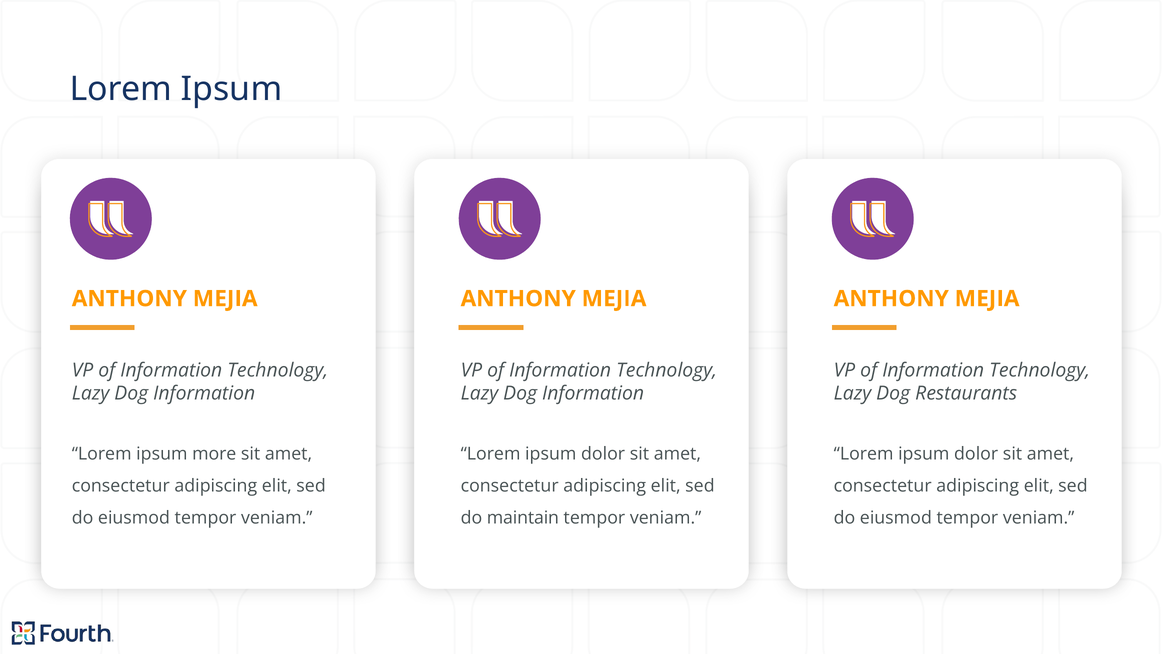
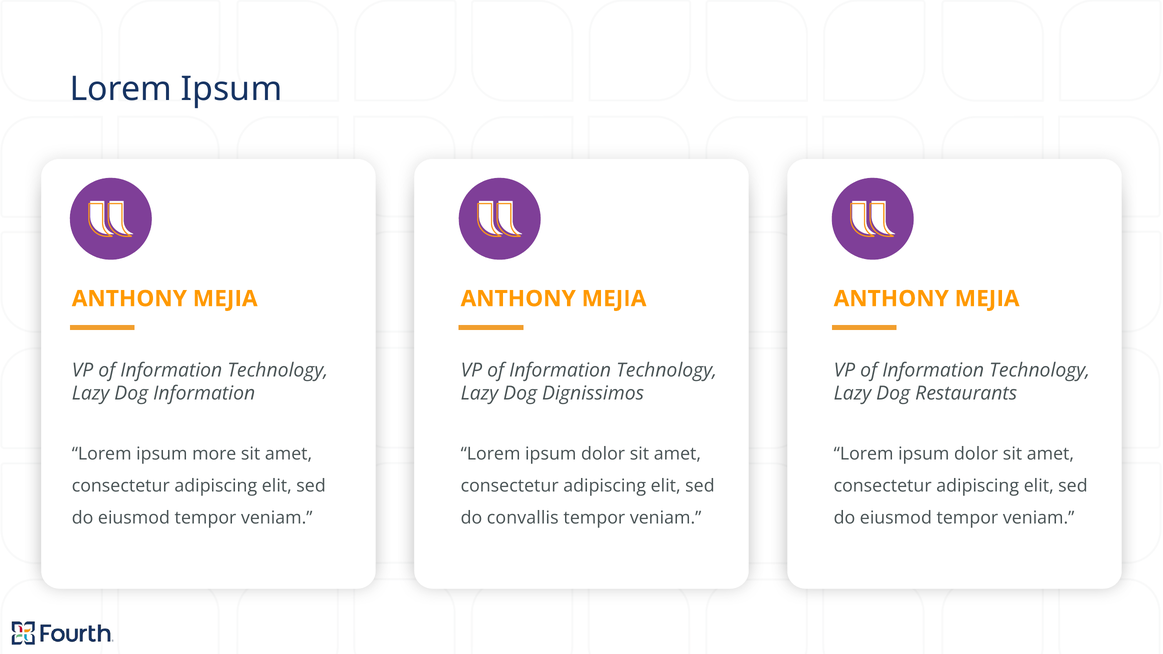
Information: Information -> Dignissimos (593, 394)
maintain: maintain -> convallis (523, 518)
